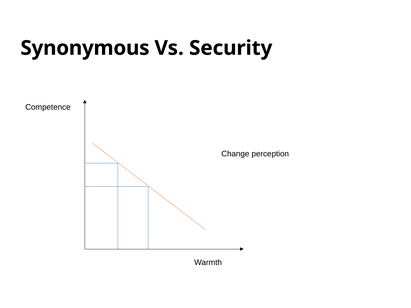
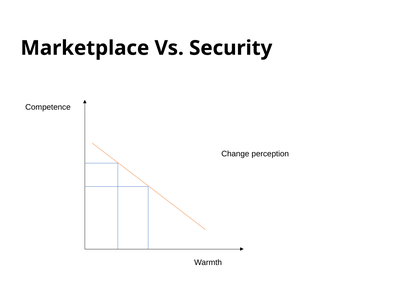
Synonymous: Synonymous -> Marketplace (85, 48)
